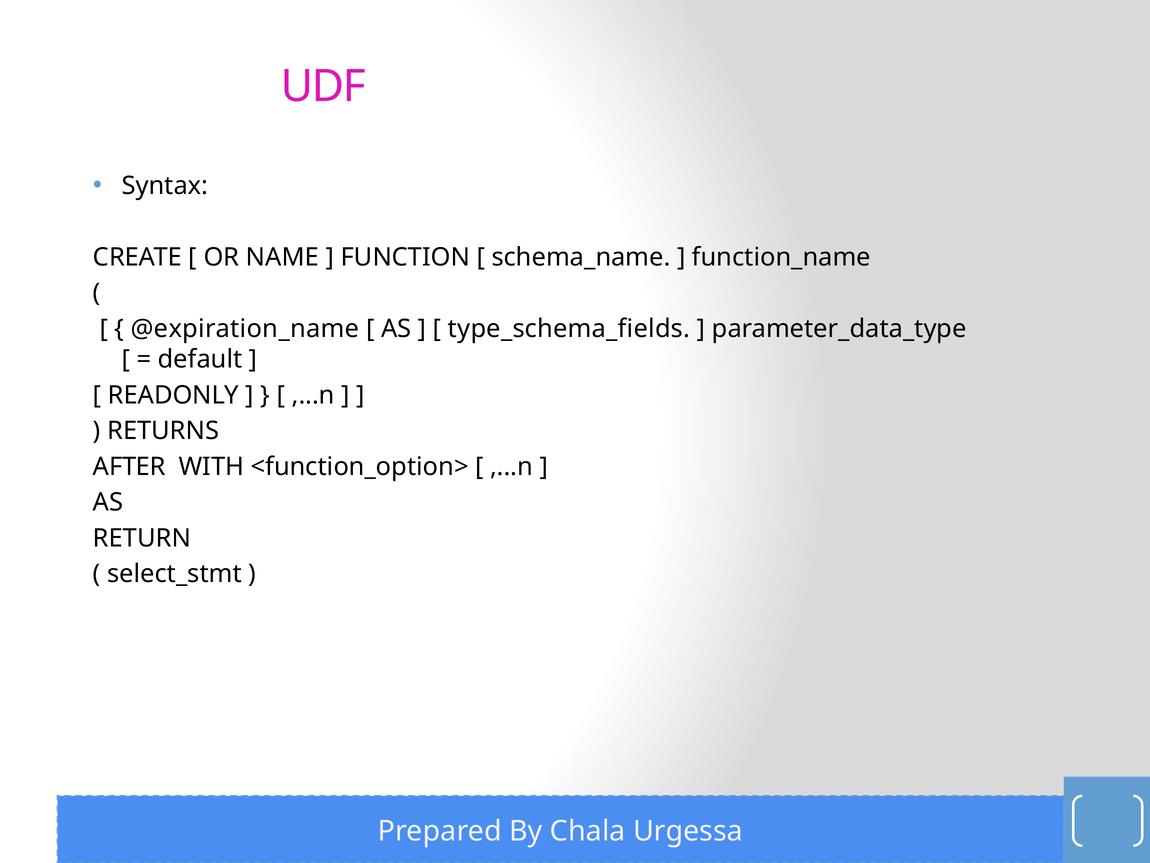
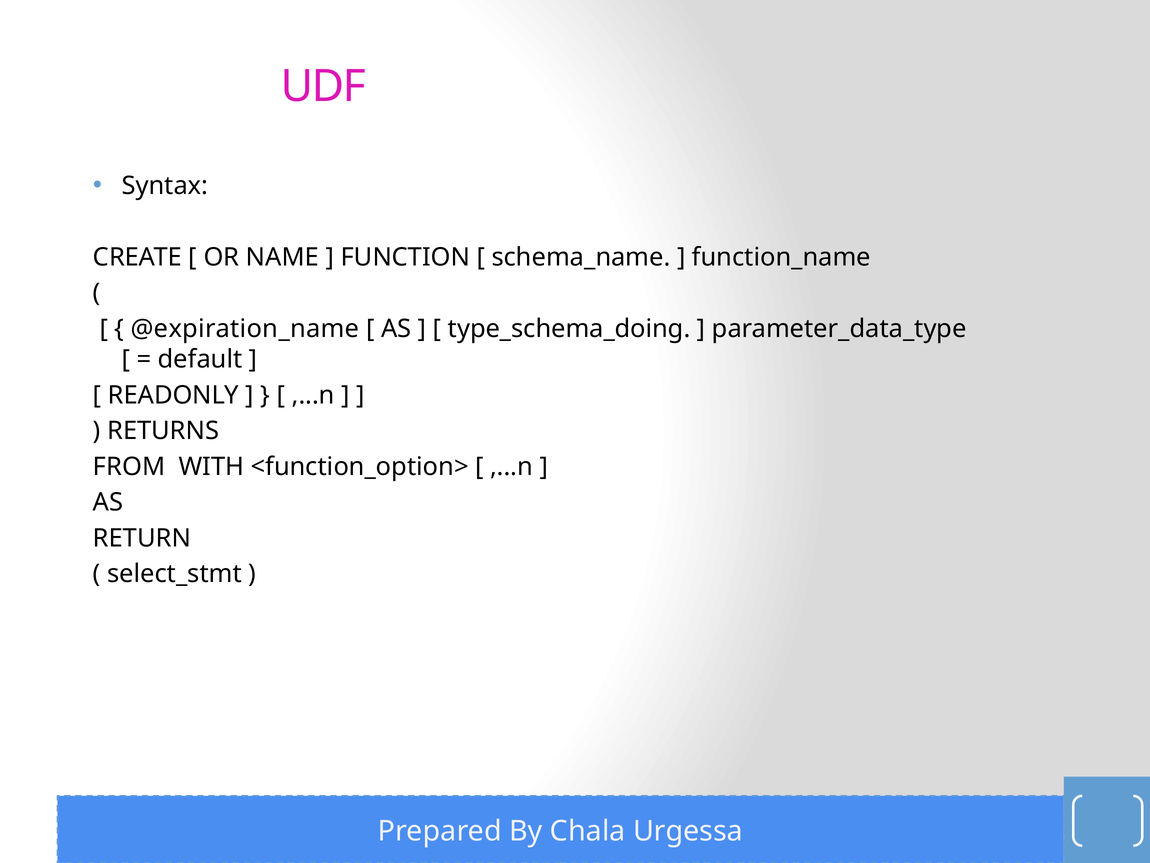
type_schema_fields: type_schema_fields -> type_schema_doing (569, 329)
AFTER: AFTER -> FROM (129, 466)
